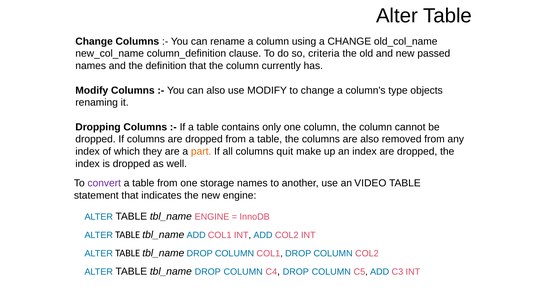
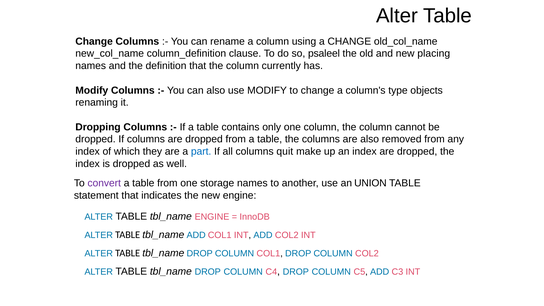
criteria: criteria -> psaleel (324, 54)
passed: passed -> placing (434, 54)
part colour: orange -> blue (201, 152)
VIDEO: VIDEO -> UNION (370, 183)
